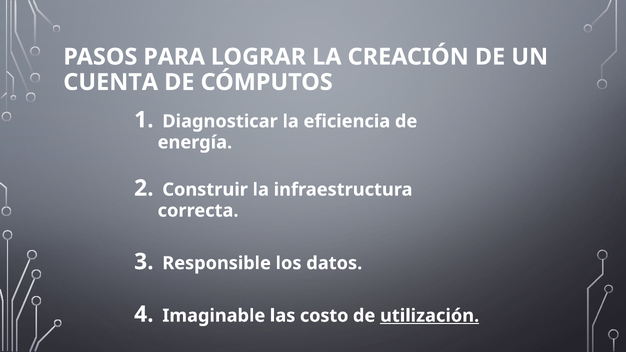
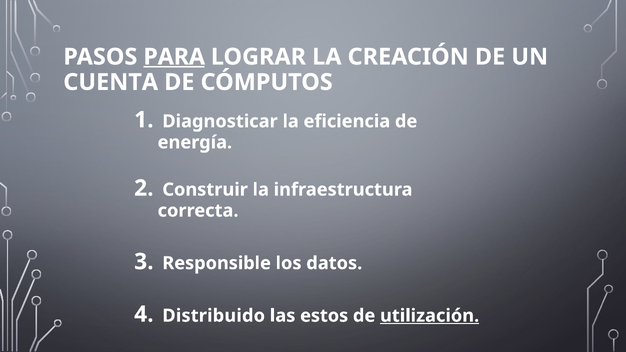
PARA underline: none -> present (174, 57)
Imaginable: Imaginable -> Distribuido (214, 316)
costo: costo -> estos (324, 316)
